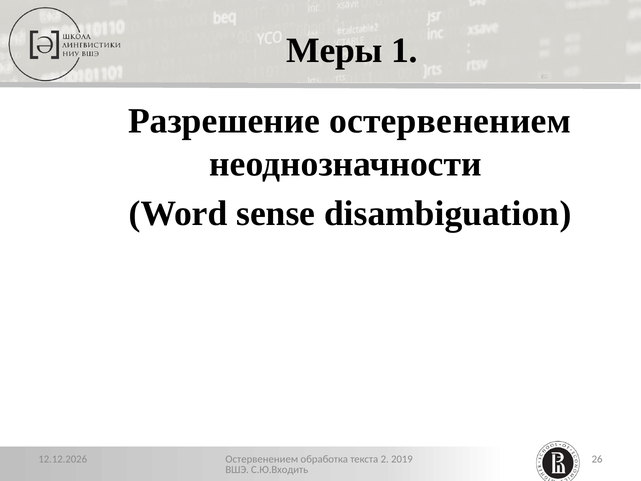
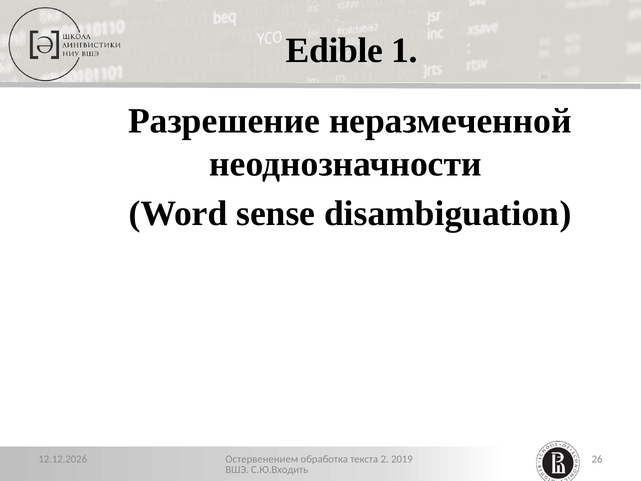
Меры: Меры -> Edible (334, 50)
Разрешение остервенением: остервенением -> неразмеченной (450, 121)
